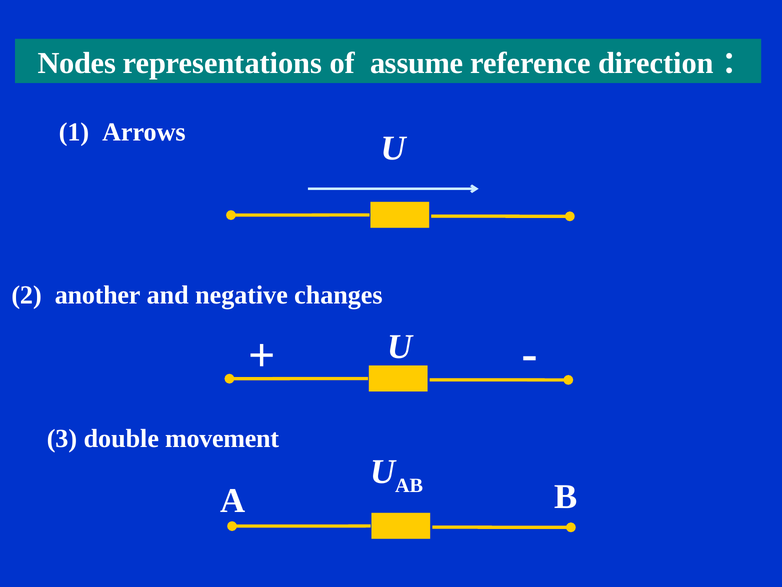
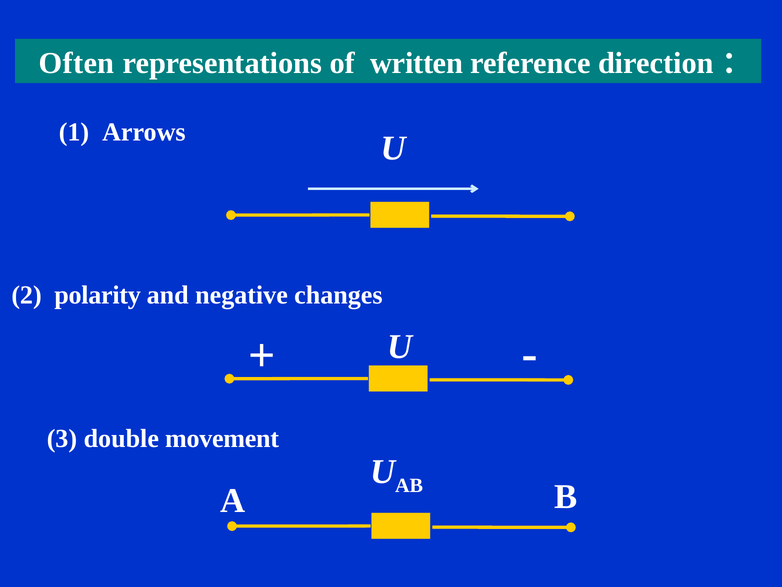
Nodes: Nodes -> Often (77, 63)
assume: assume -> written (417, 63)
another: another -> polarity (98, 295)
